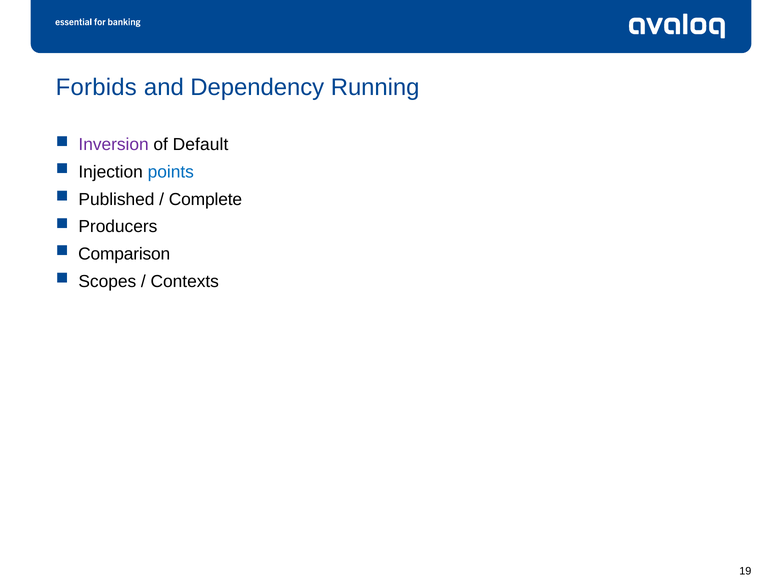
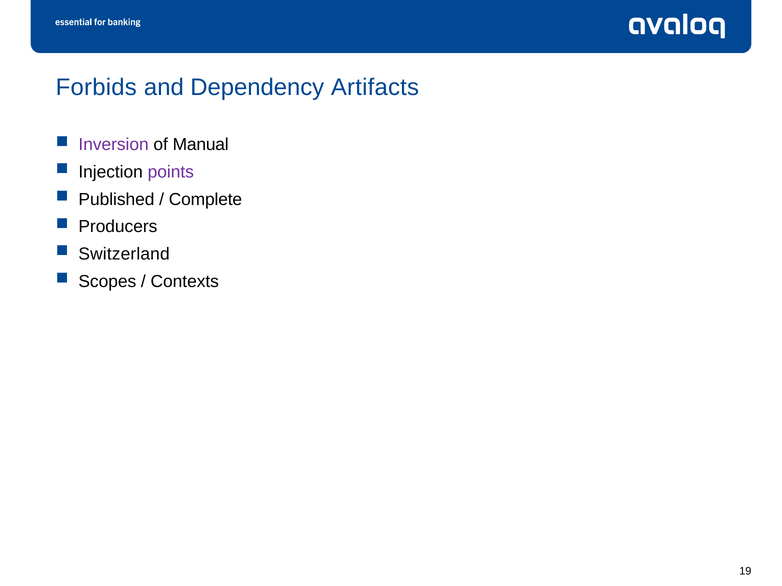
Running: Running -> Artifacts (375, 87)
Default: Default -> Manual (201, 145)
points colour: blue -> purple (171, 172)
Comparison: Comparison -> Switzerland (124, 254)
